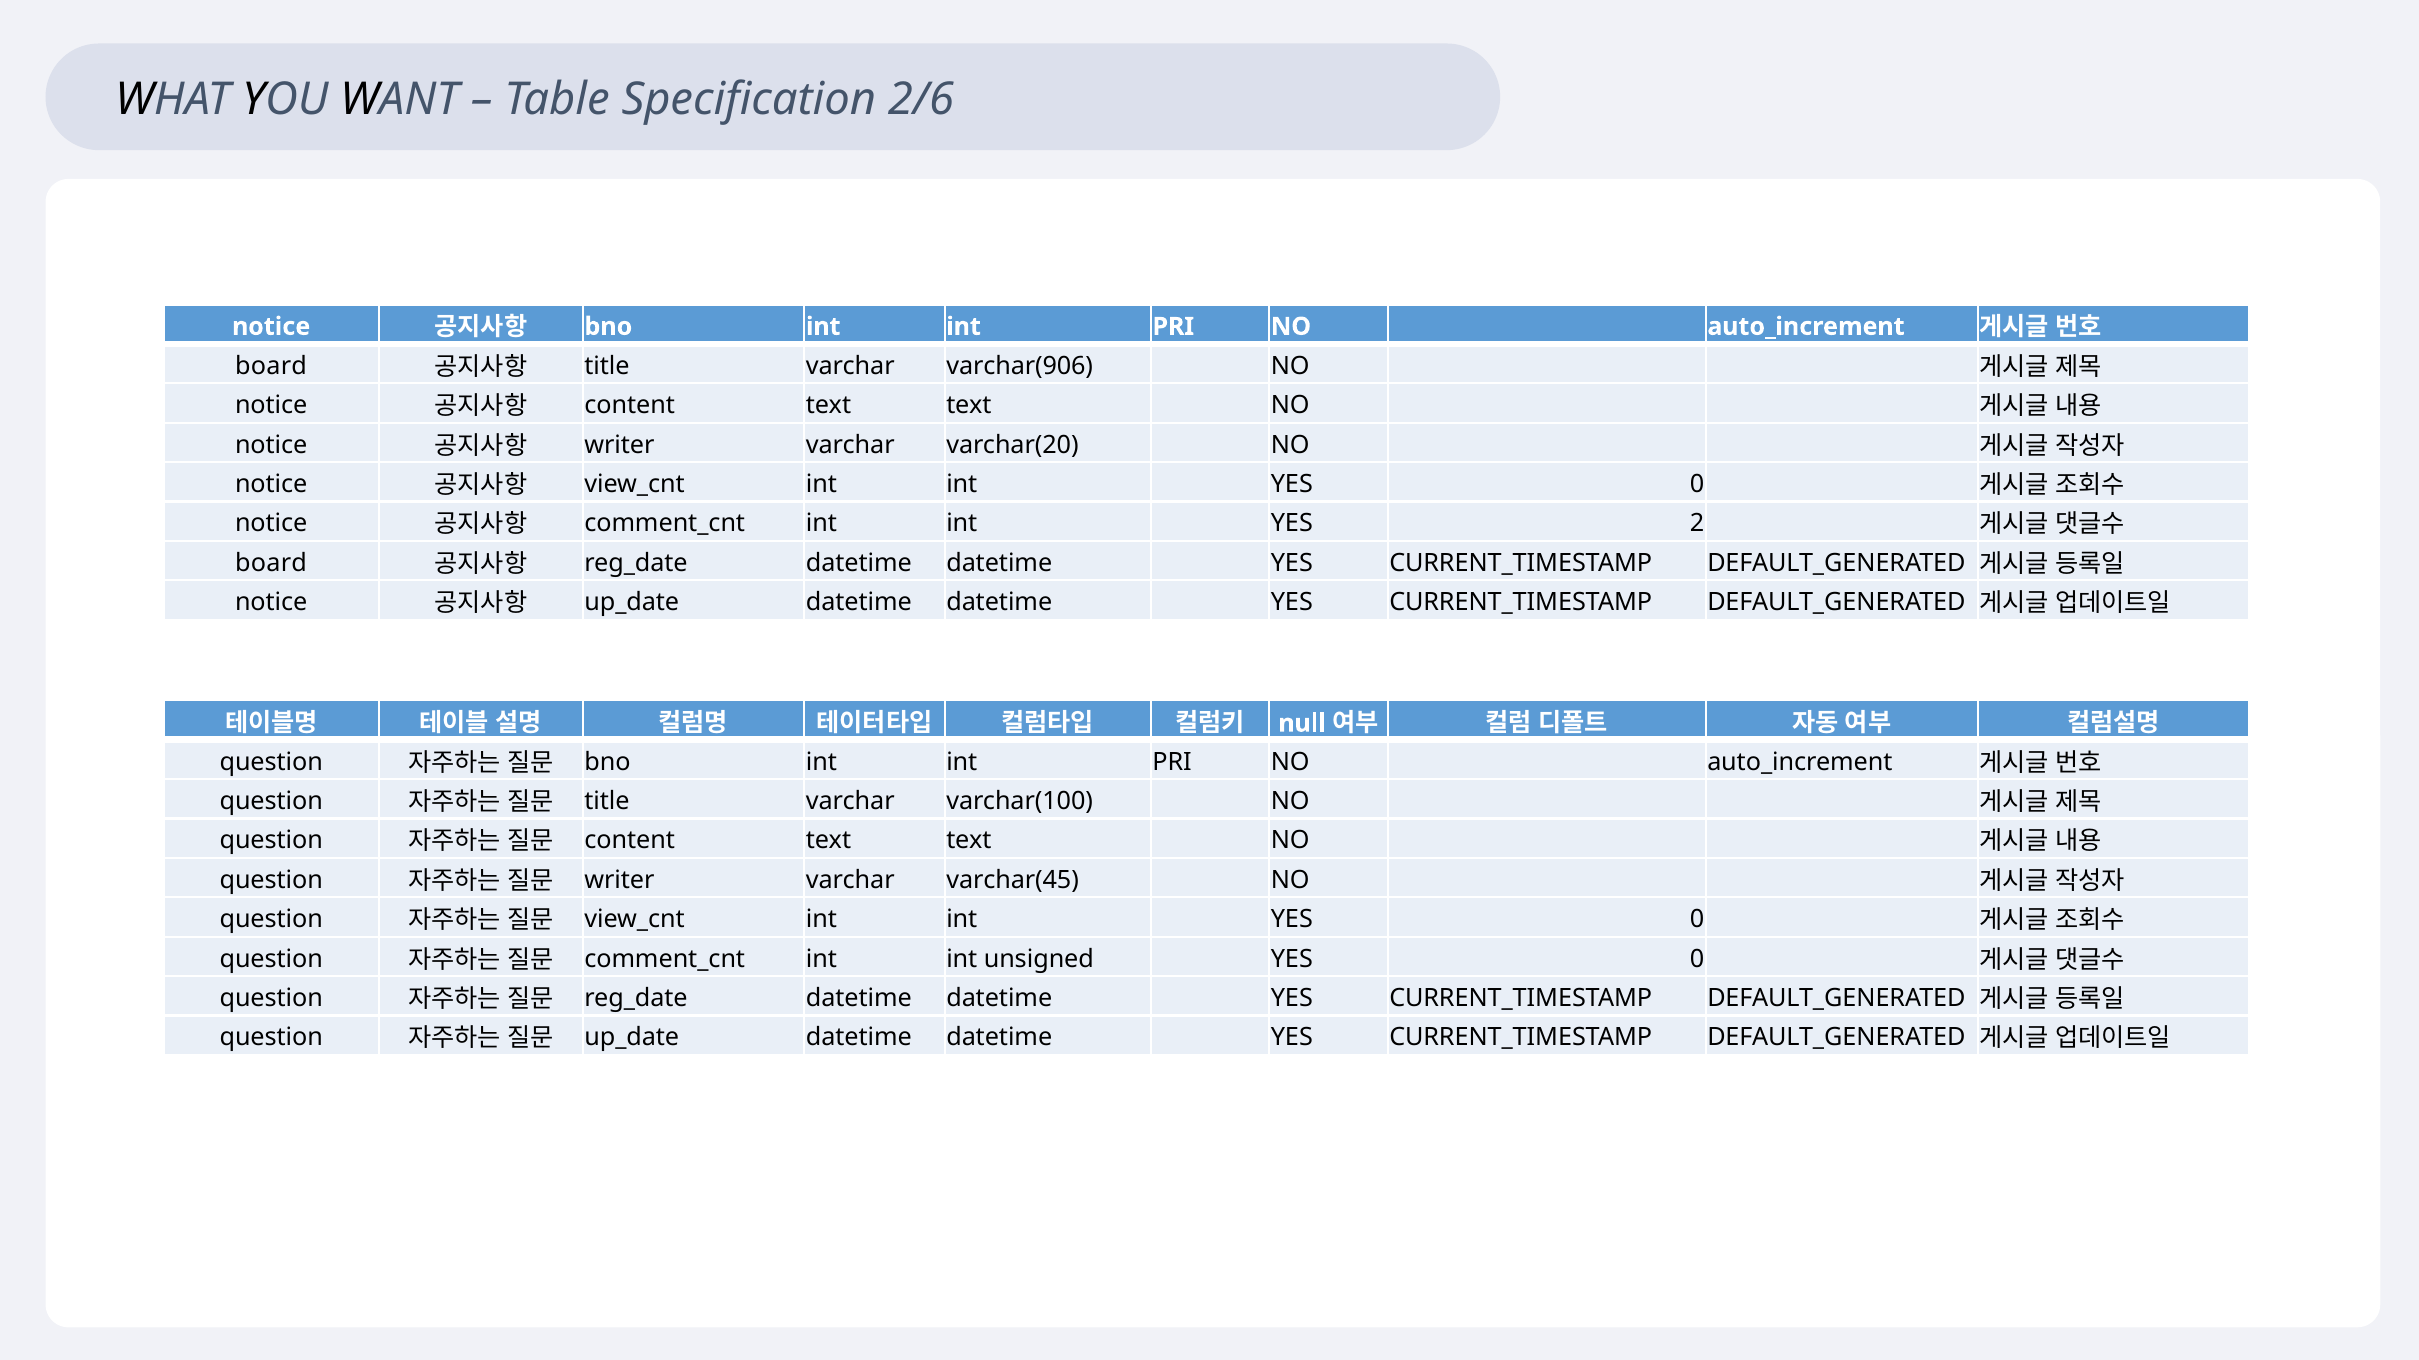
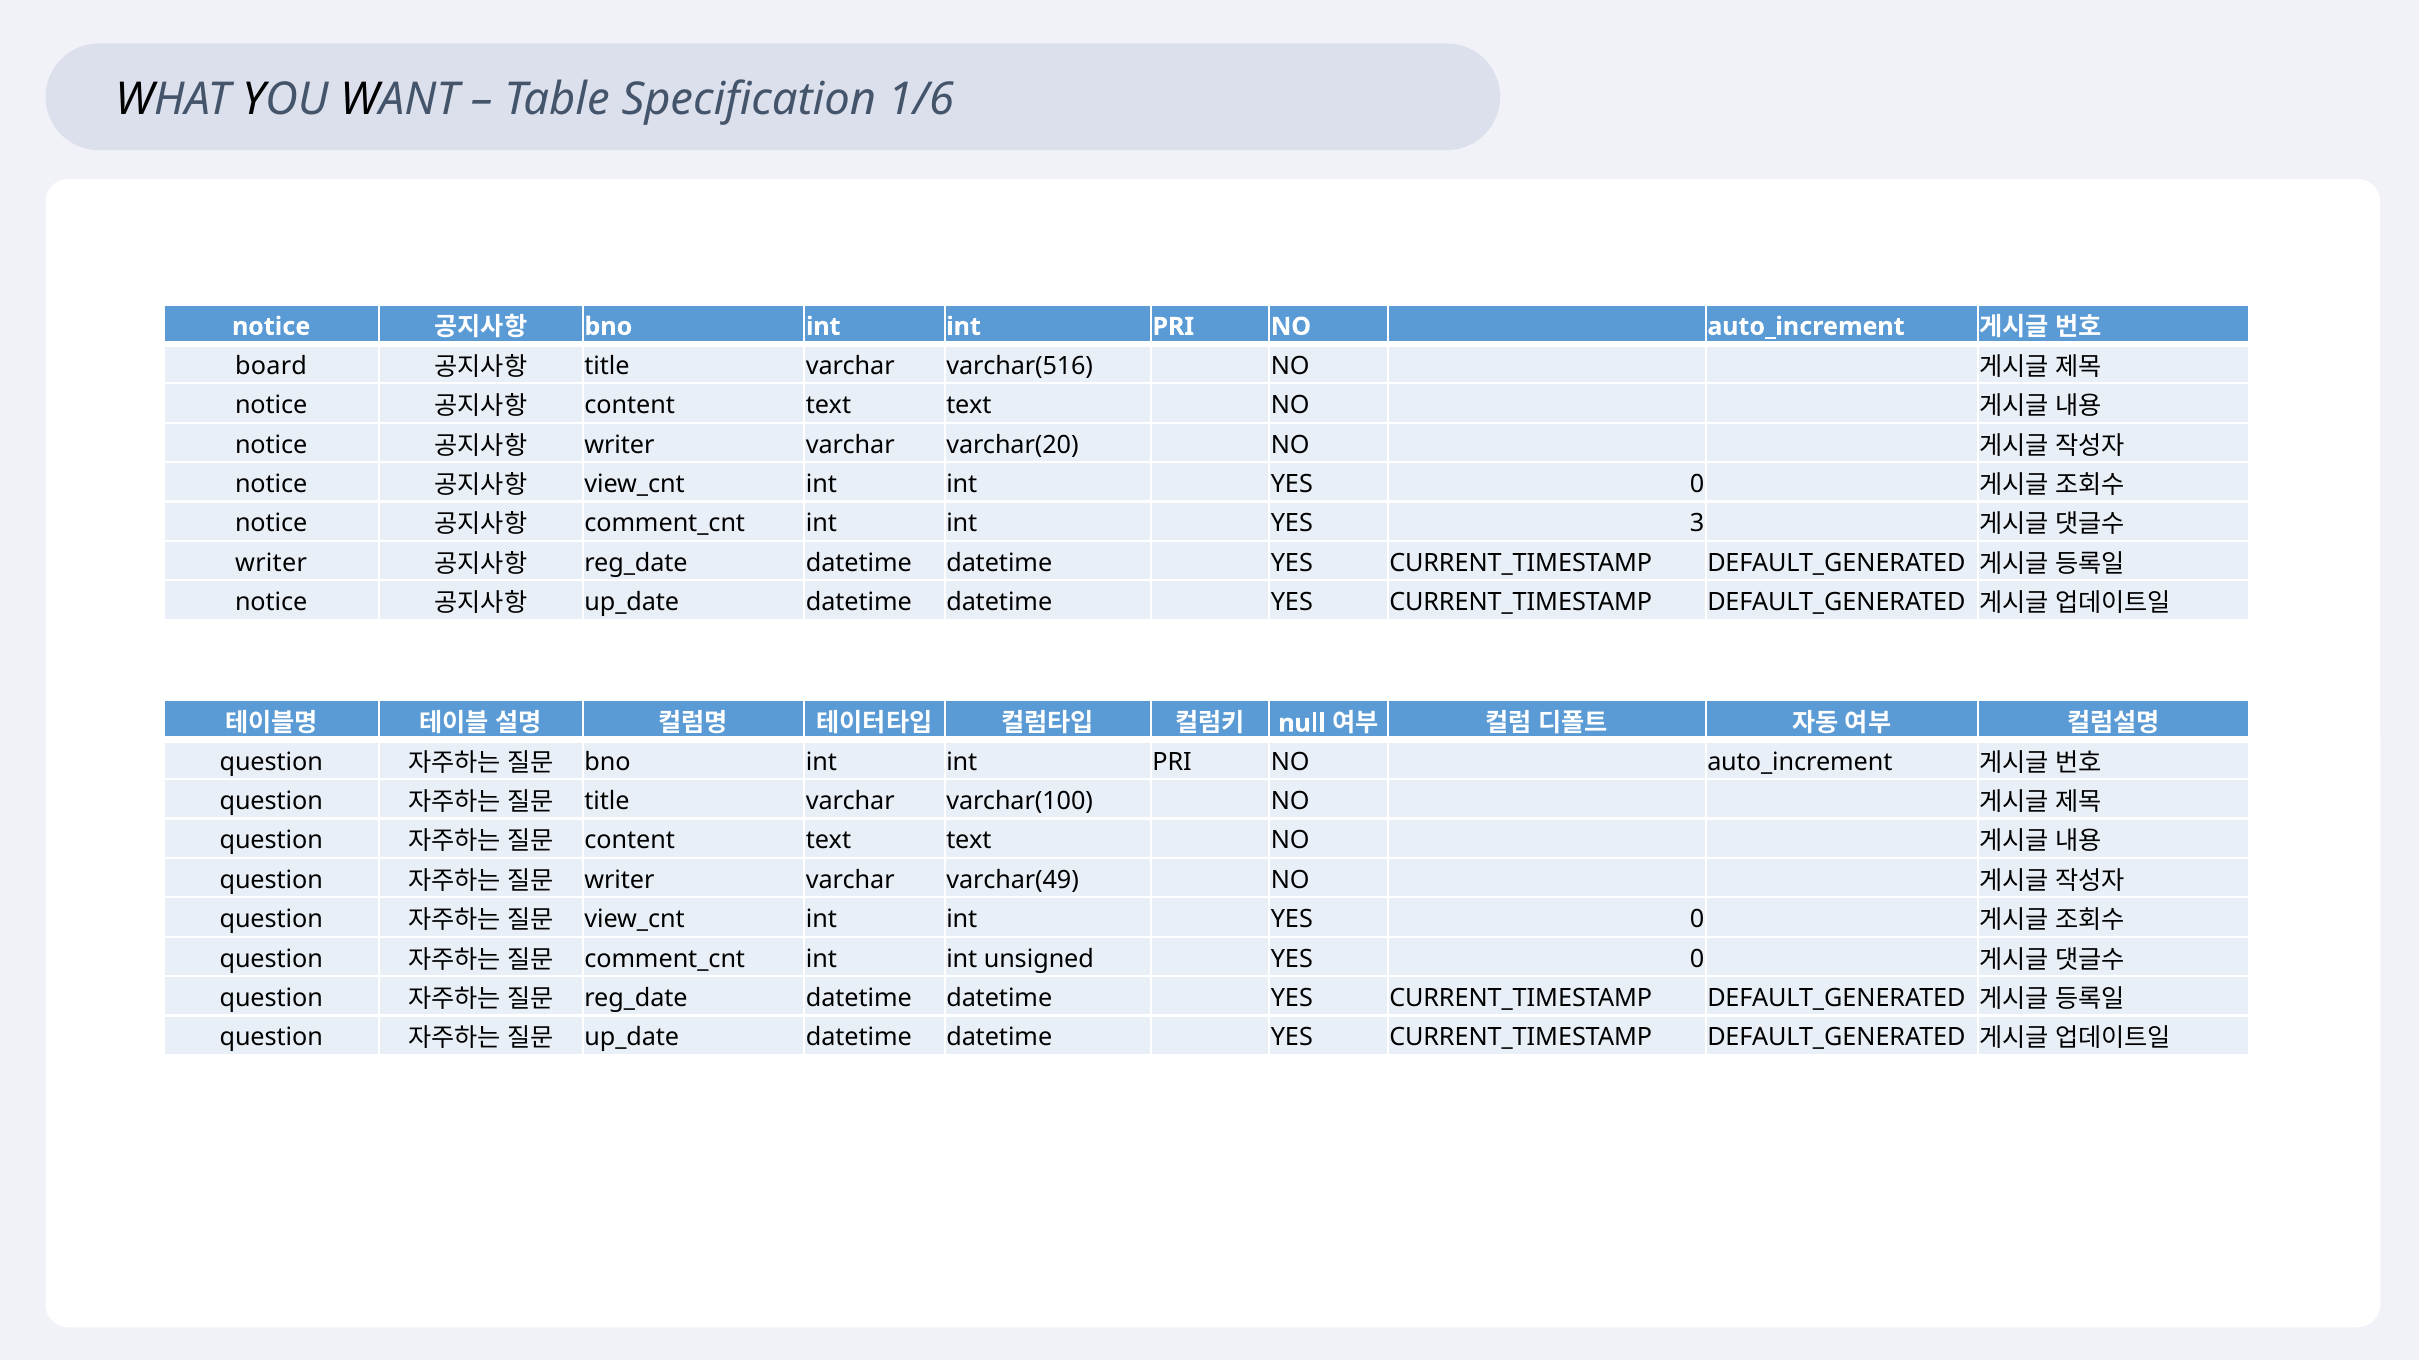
2/6: 2/6 -> 1/6 (921, 100)
varchar(906: varchar(906 -> varchar(516 (1020, 366)
2: 2 -> 3 (1697, 524)
board: board -> writer (271, 563)
varchar(45: varchar(45 -> varchar(49 (1013, 880)
